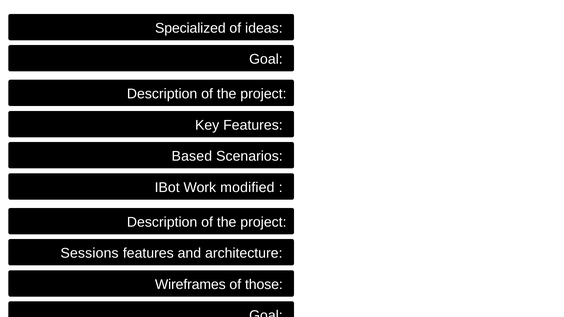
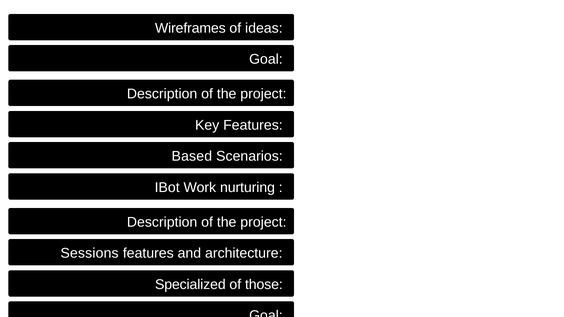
Specialized: Specialized -> Wireframes (190, 28)
modified: modified -> nurturing (247, 188)
Wireframes: Wireframes -> Specialized (190, 285)
